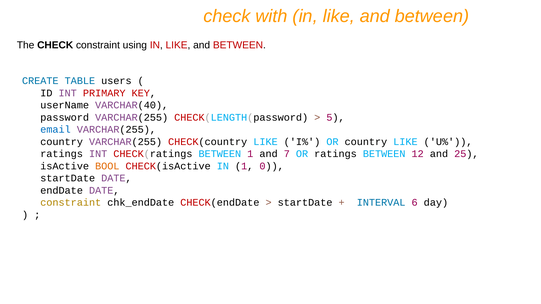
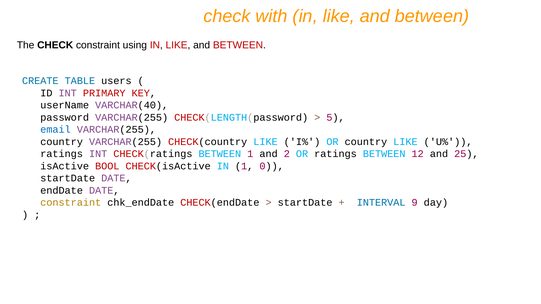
7: 7 -> 2 (287, 154)
BOOL colour: orange -> red (107, 166)
6: 6 -> 9 (415, 203)
